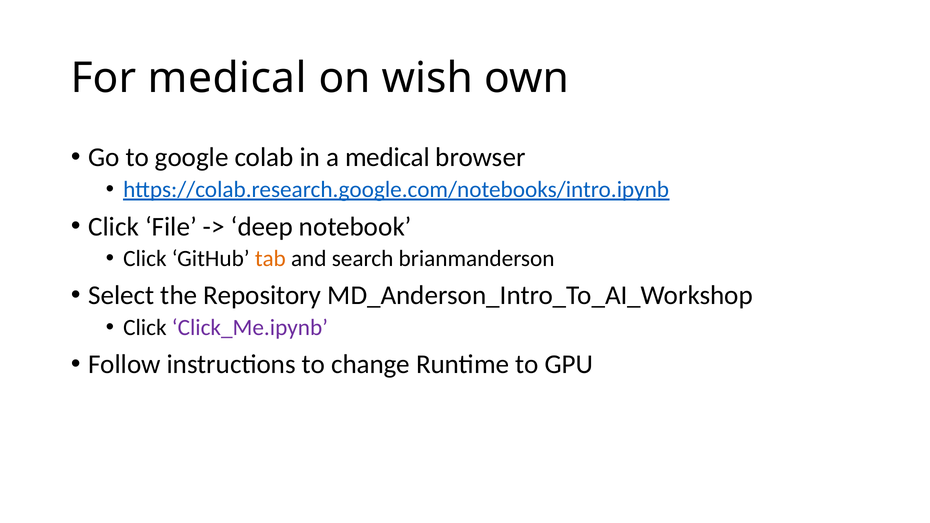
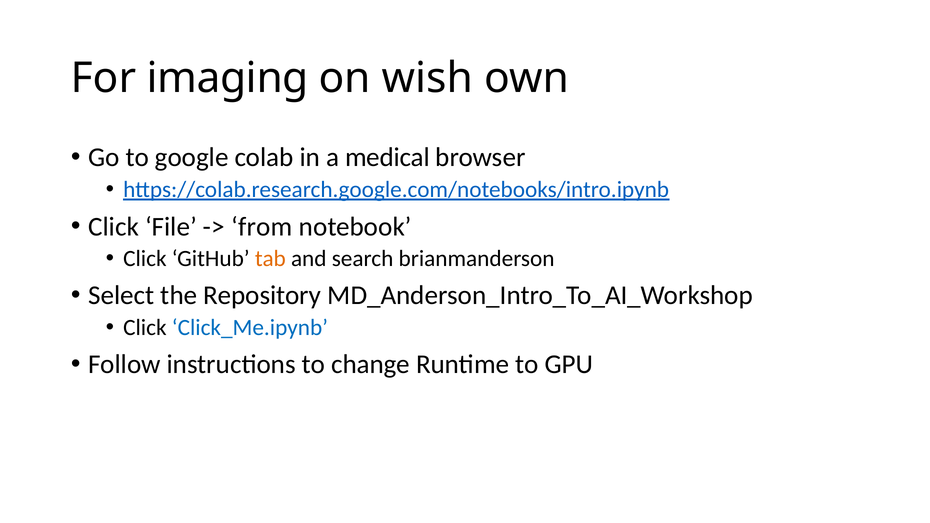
For medical: medical -> imaging (228, 78)
deep: deep -> from (262, 227)
Click_Me.ipynb colour: purple -> blue (250, 328)
